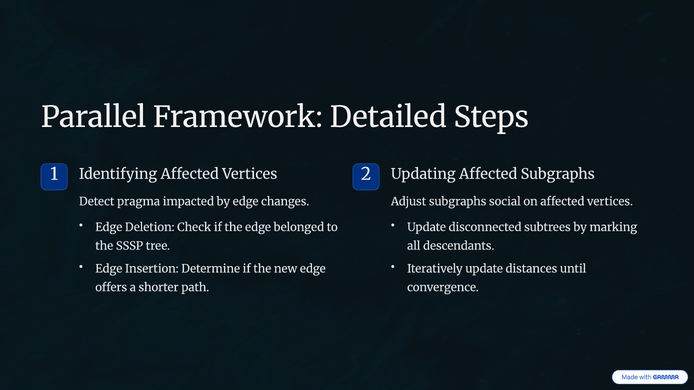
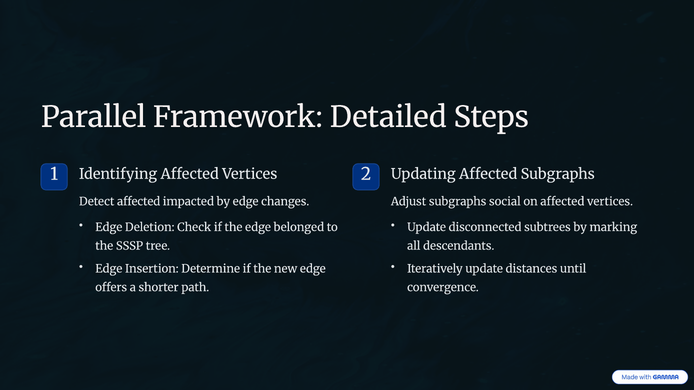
Detect pragma: pragma -> affected (139, 202)
